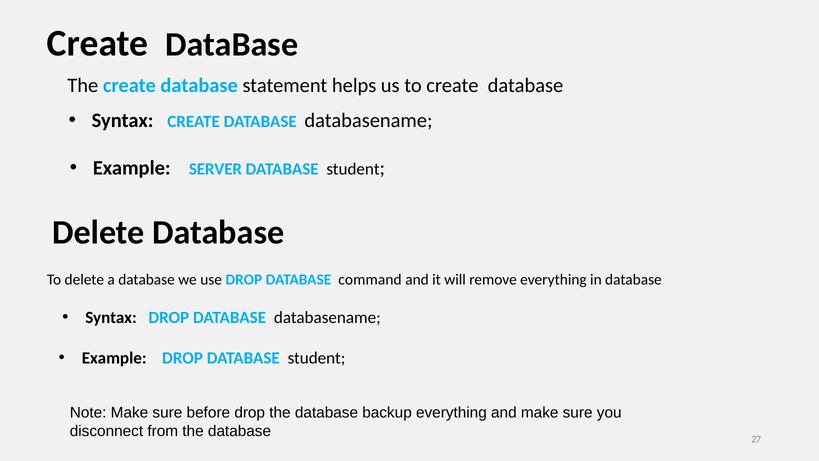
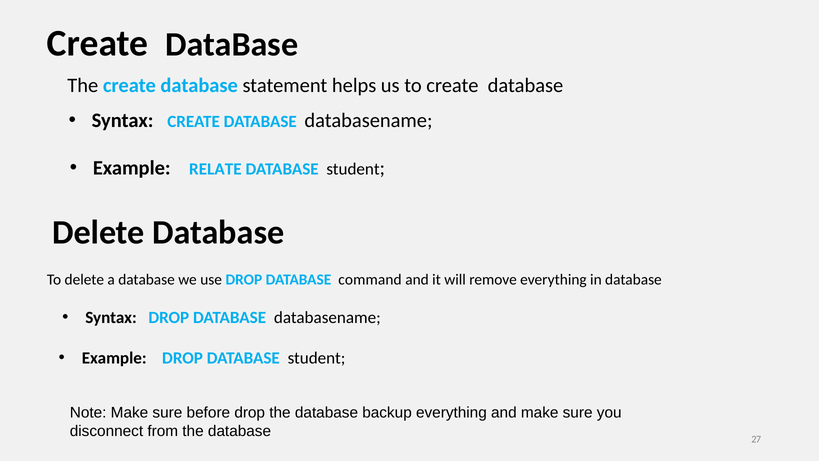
SERVER: SERVER -> RELATE (215, 169)
